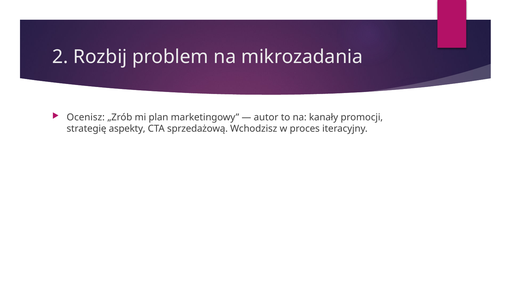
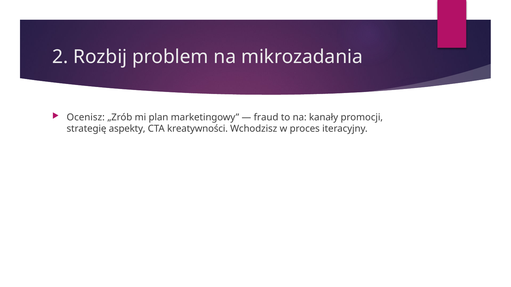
autor: autor -> fraud (266, 117)
sprzedażową: sprzedażową -> kreatywności (198, 129)
